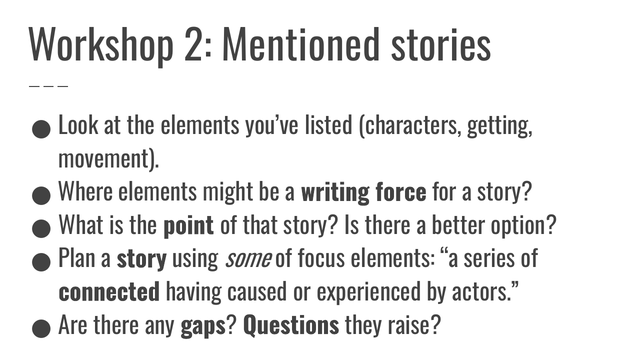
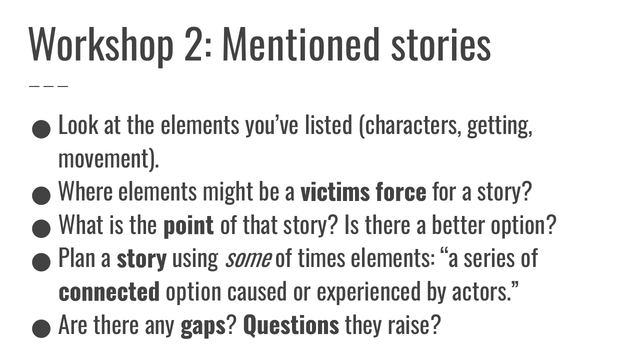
writing: writing -> victims (335, 193)
focus: focus -> times (322, 259)
connected having: having -> option (194, 293)
